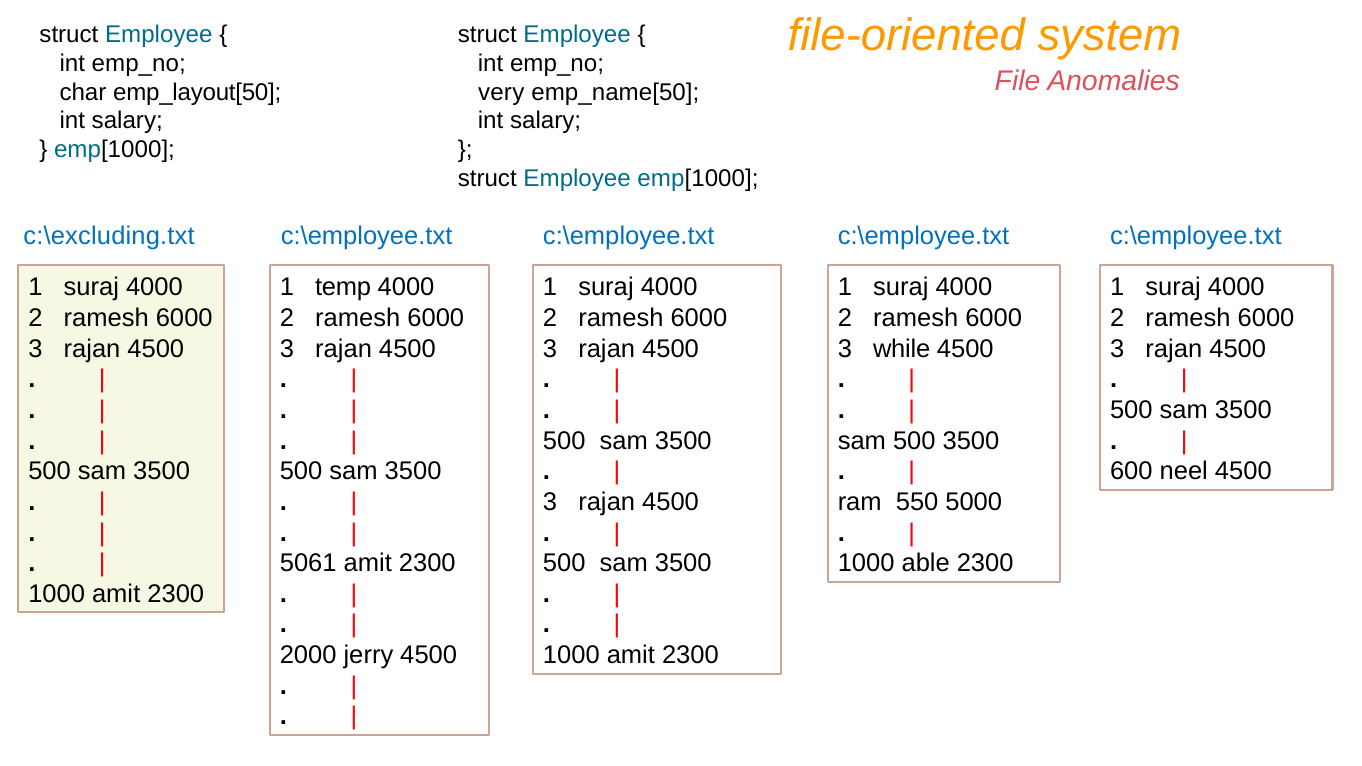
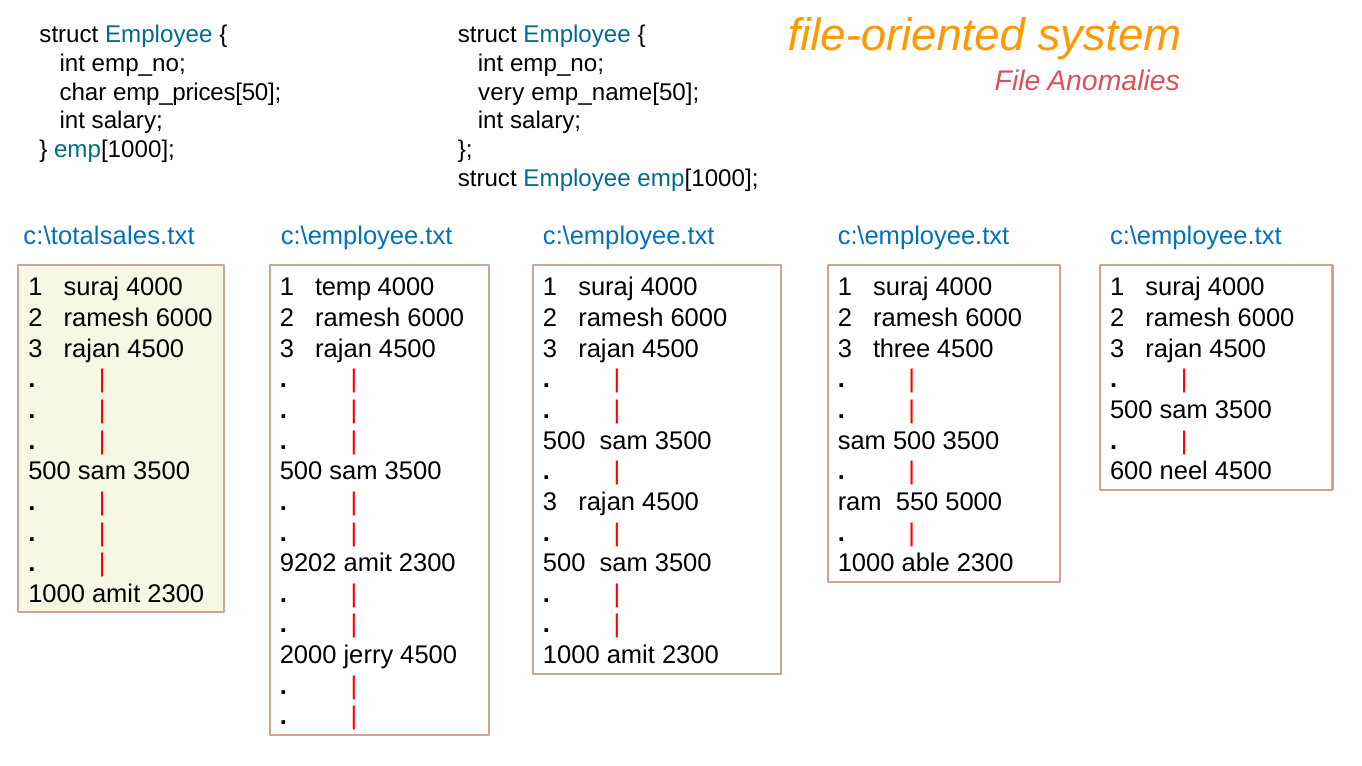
emp_layout[50: emp_layout[50 -> emp_prices[50 (197, 92)
c:\excluding.txt: c:\excluding.txt -> c:\totalsales.txt (109, 236)
while: while -> three (902, 349)
5061: 5061 -> 9202 (308, 563)
